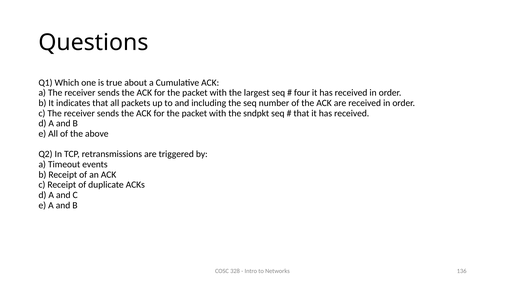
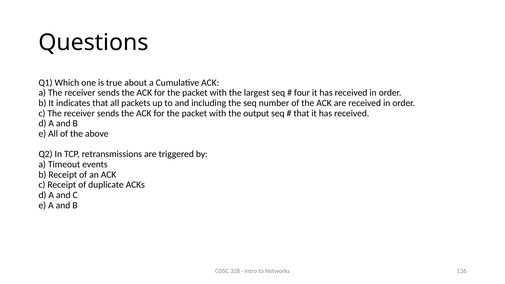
sndpkt: sndpkt -> output (256, 113)
